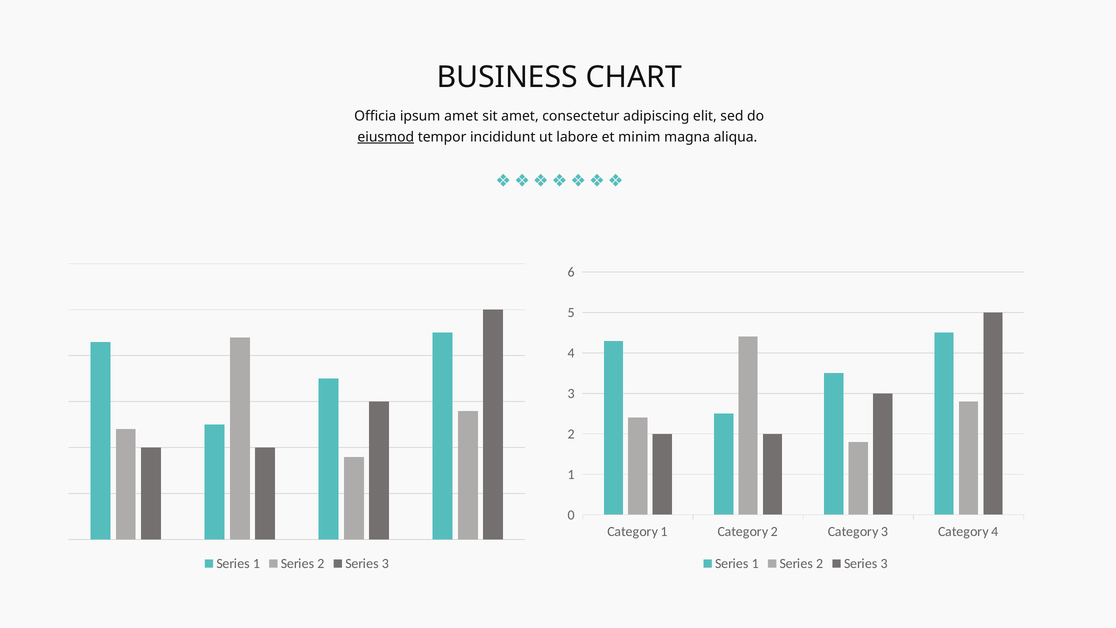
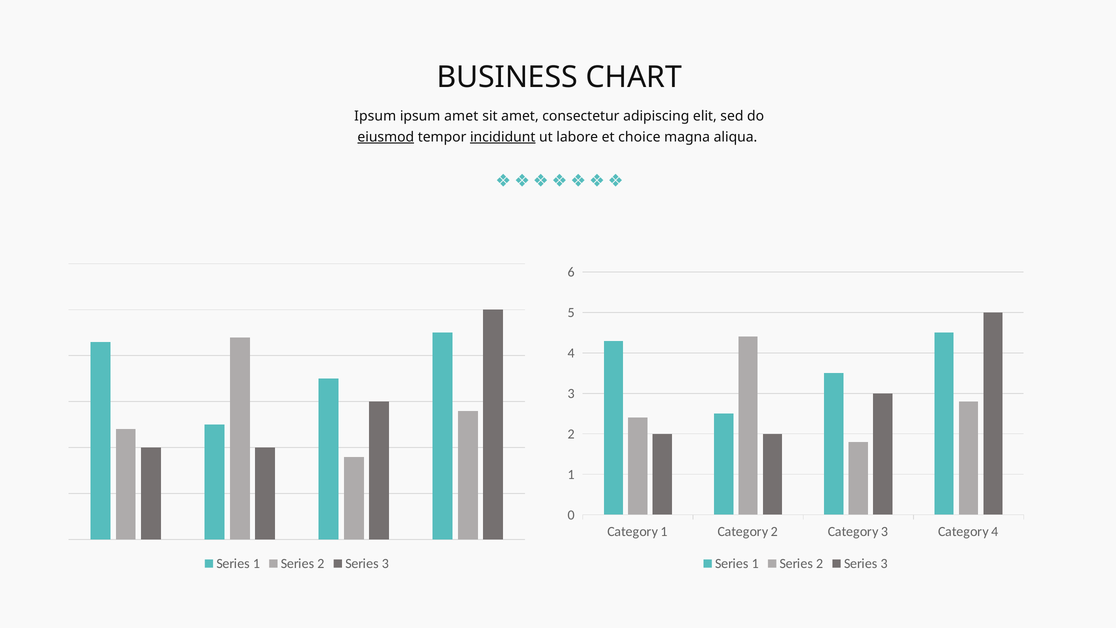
Officia: Officia -> Ipsum (375, 116)
incididunt underline: none -> present (503, 137)
minim: minim -> choice (639, 137)
